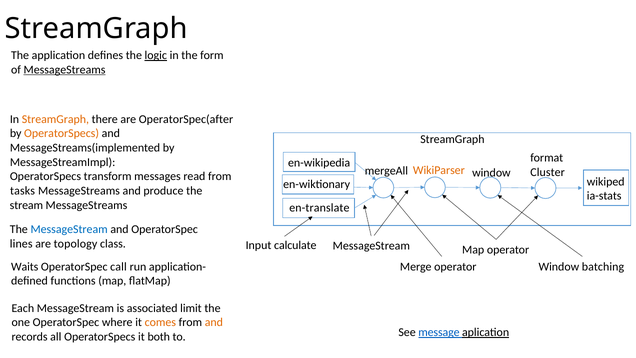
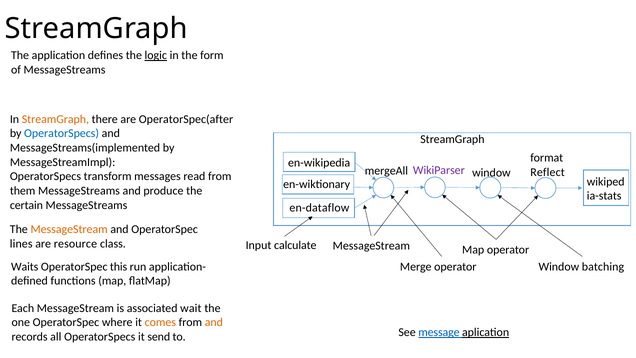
MessageStreams underline: present -> none (65, 70)
OperatorSpecs colour: orange -> blue (62, 133)
WikiParser colour: orange -> purple (439, 170)
Cluster: Cluster -> Reflect (548, 172)
tasks: tasks -> them (23, 191)
stream: stream -> certain (26, 205)
en-translate: en-translate -> en-dataflow (319, 208)
MessageStream colour: blue -> orange (69, 229)
topology: topology -> resource (75, 244)
call: call -> this (119, 266)
limit: limit -> wait (191, 308)
both: both -> send (159, 337)
